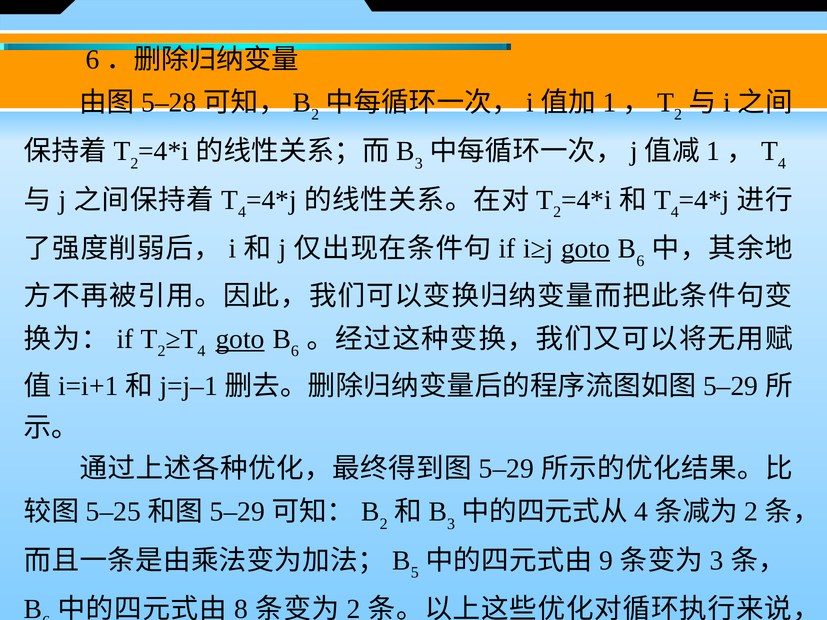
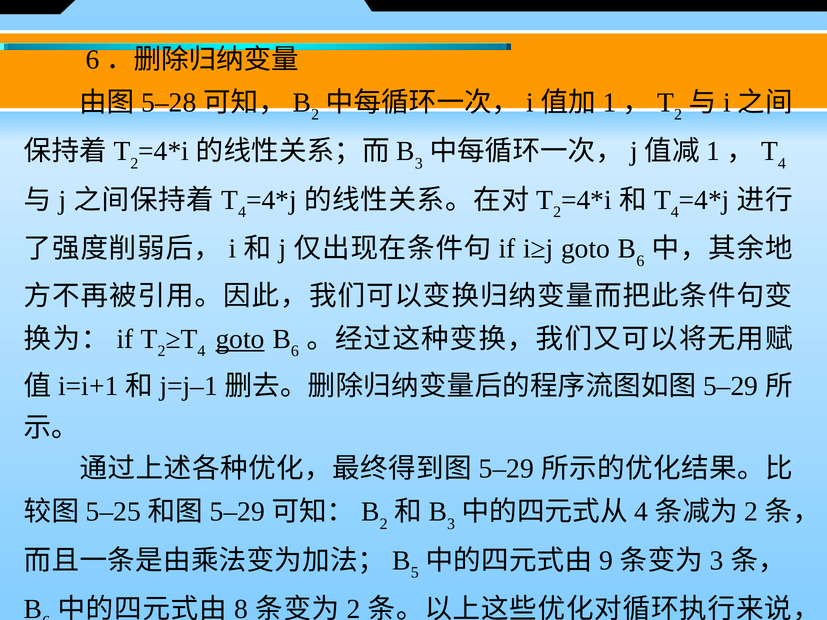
goto underline: present -> none (586, 249)
